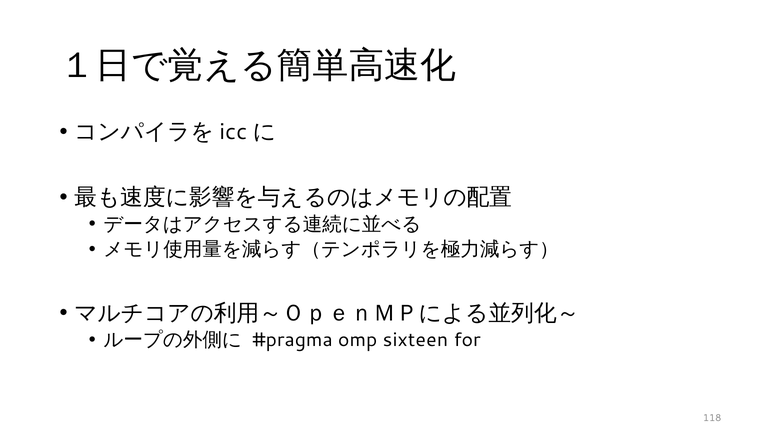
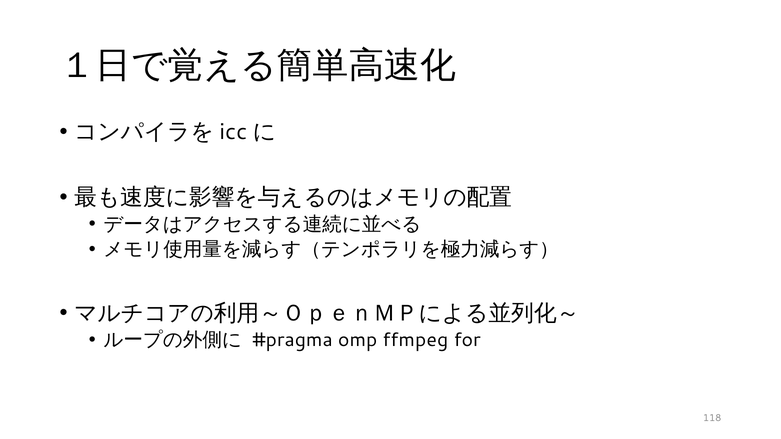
sixteen: sixteen -> ffmpeg (415, 340)
